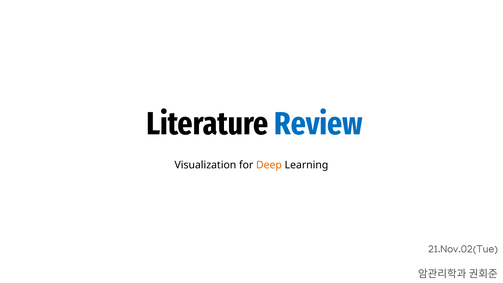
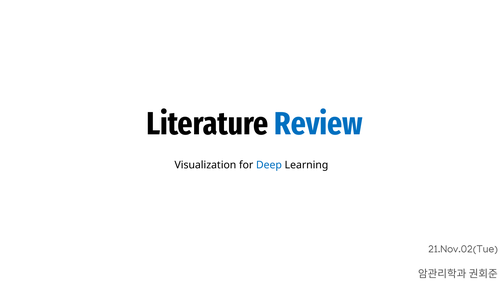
Deep colour: orange -> blue (269, 165)
